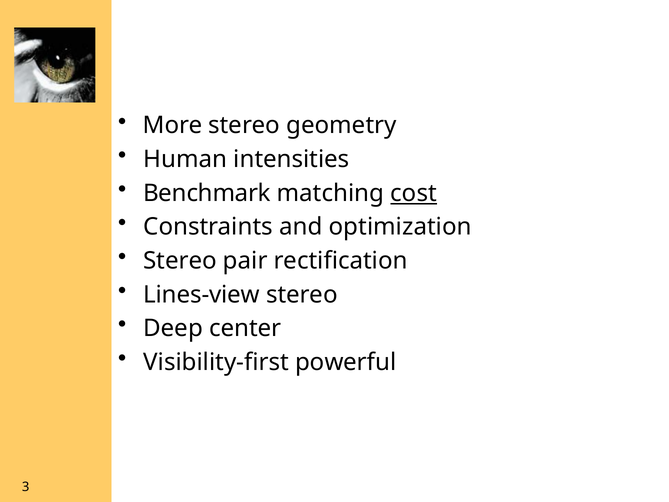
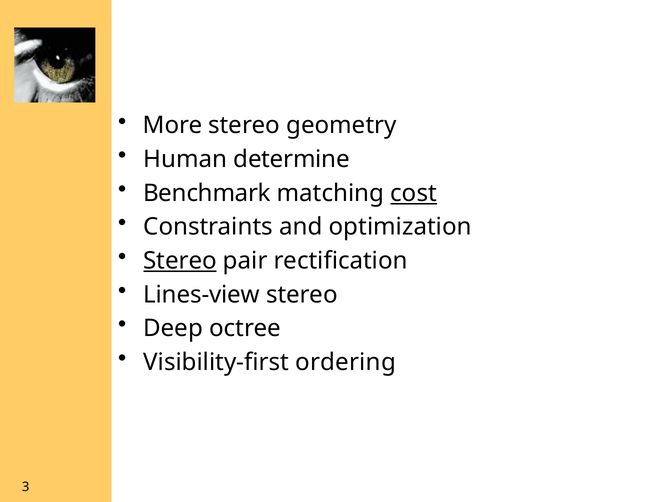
intensities: intensities -> determine (292, 159)
Stereo underline: none -> present (180, 261)
center: center -> octree (245, 328)
powerful: powerful -> ordering (346, 362)
